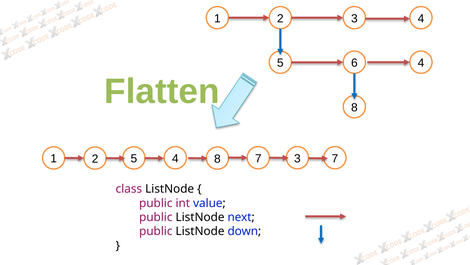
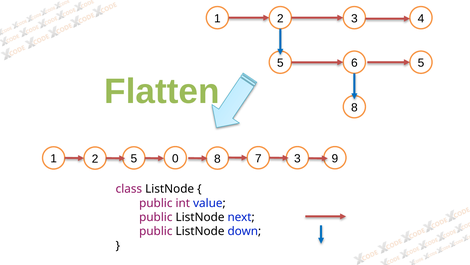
6 4: 4 -> 5 (421, 63)
5 4: 4 -> 0 (175, 158)
3 7: 7 -> 9 (335, 158)
